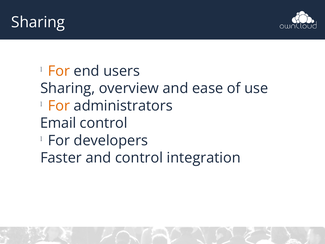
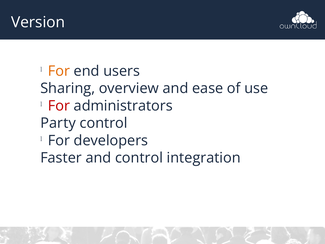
Sharing: Sharing -> Version (38, 22)
For colour: orange -> red (59, 106)
Email: Email -> Party (58, 123)
